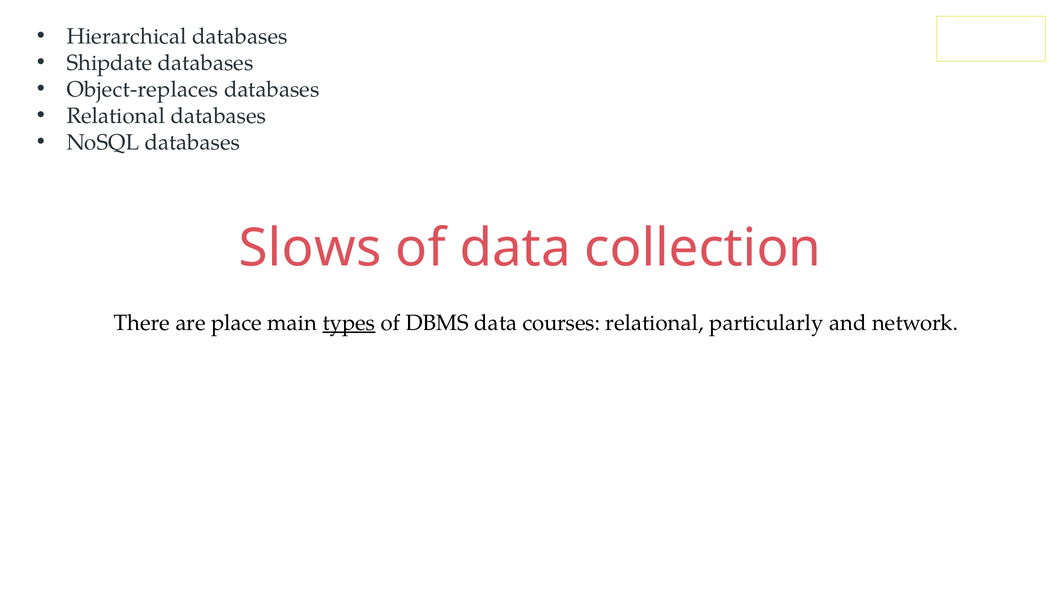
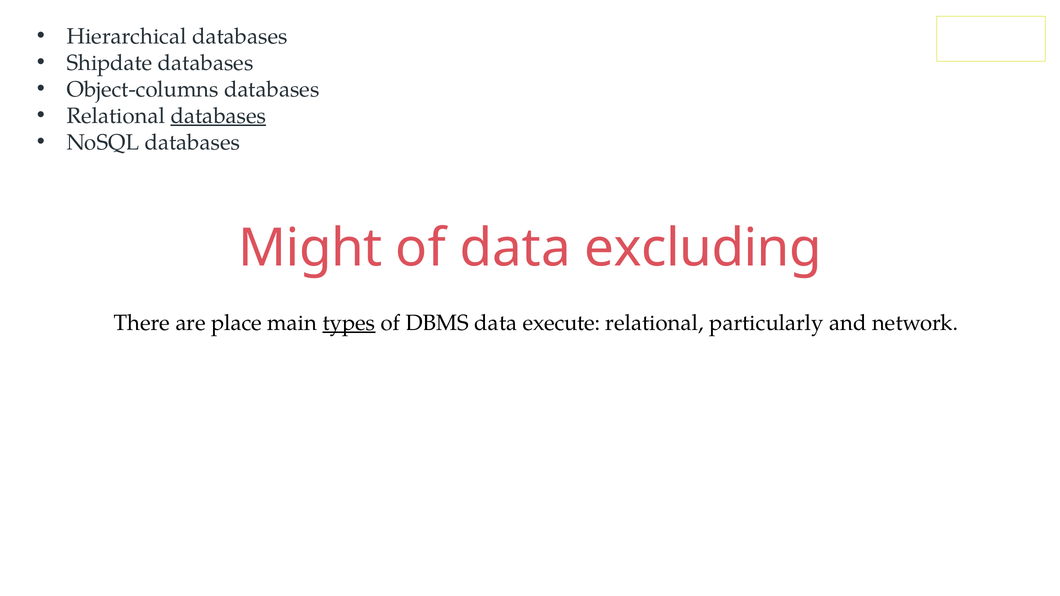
Object-replaces: Object-replaces -> Object-columns (143, 89)
databases underline: none -> present (218, 116)
Slows: Slows -> Might (310, 248)
collection: collection -> excluding (703, 248)
courses: courses -> execute (561, 323)
